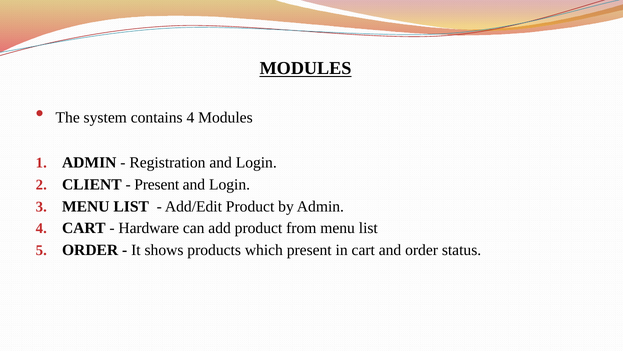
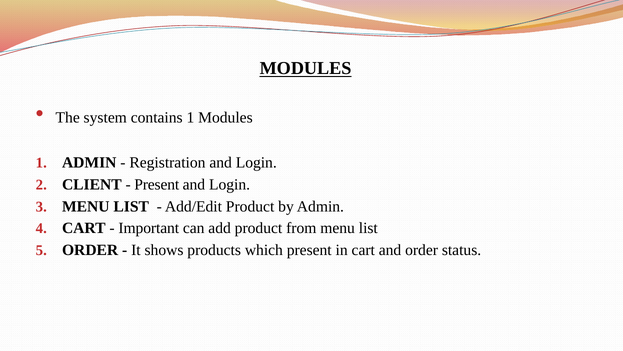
contains 4: 4 -> 1 (190, 117)
Hardware: Hardware -> Important (149, 228)
